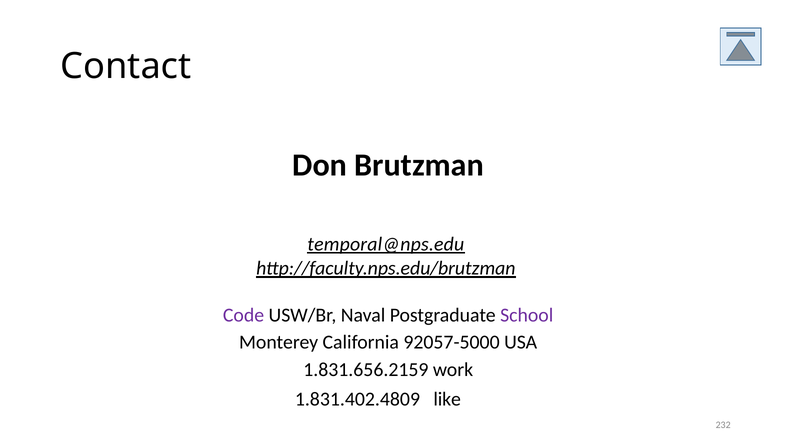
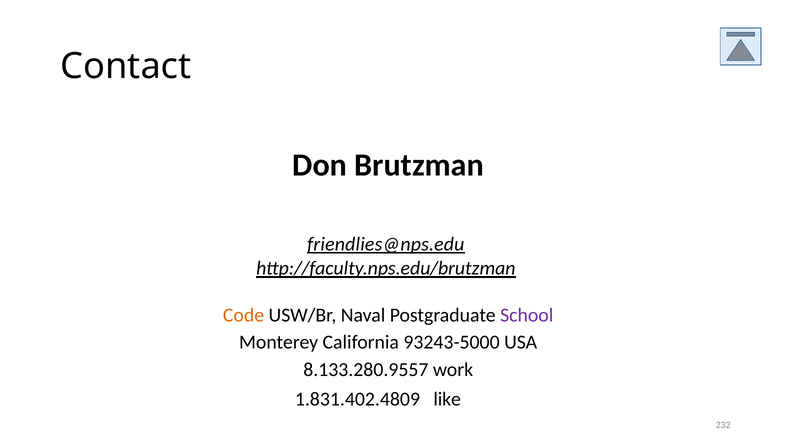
temporal@nps.edu: temporal@nps.edu -> friendlies@nps.edu (386, 244)
Code colour: purple -> orange (244, 315)
92057-5000: 92057-5000 -> 93243-5000 (452, 342)
1.831.656.2159: 1.831.656.2159 -> 8.133.280.9557 (366, 369)
